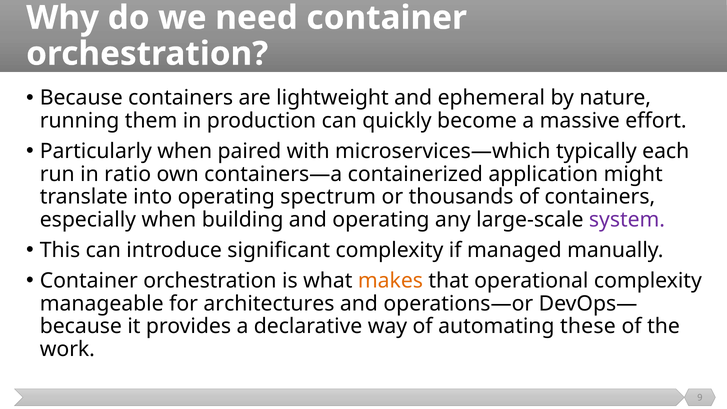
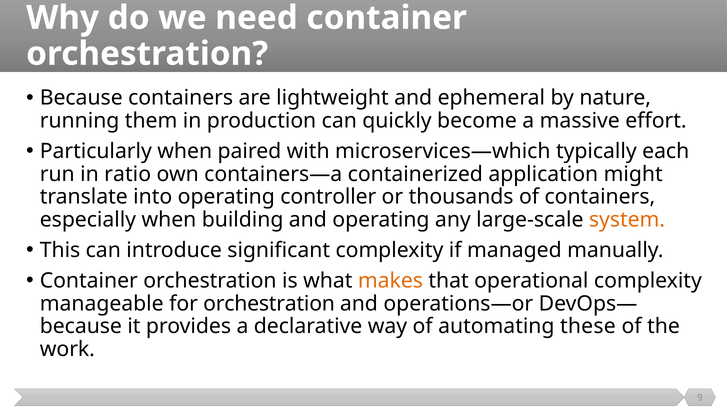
spectrum: spectrum -> controller (328, 197)
system colour: purple -> orange (627, 220)
for architectures: architectures -> orchestration (269, 304)
